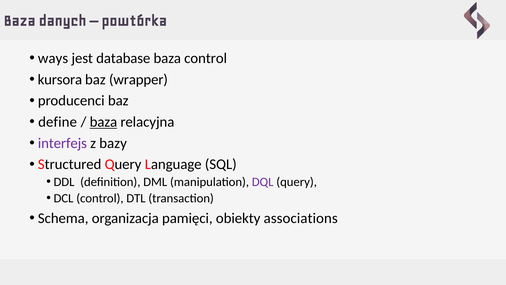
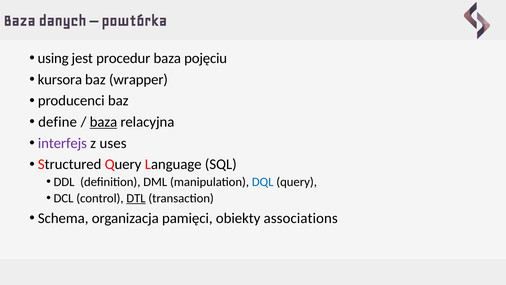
ways: ways -> using (53, 58)
database: database -> procedur (123, 58)
baza control: control -> pojęciu (206, 58)
bazy: bazy -> uses (113, 143)
DQL colour: purple -> blue (263, 182)
DTL underline: none -> present (136, 198)
